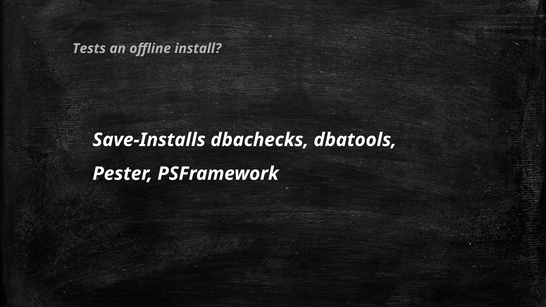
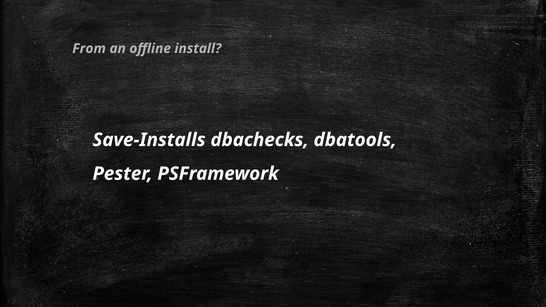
Tests: Tests -> From (89, 49)
